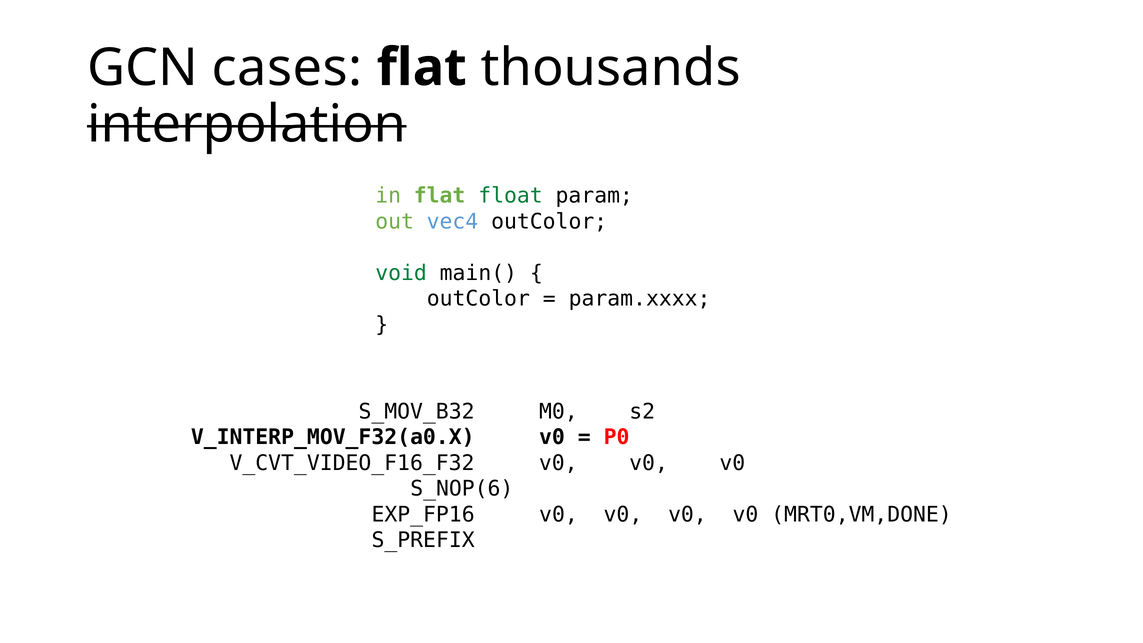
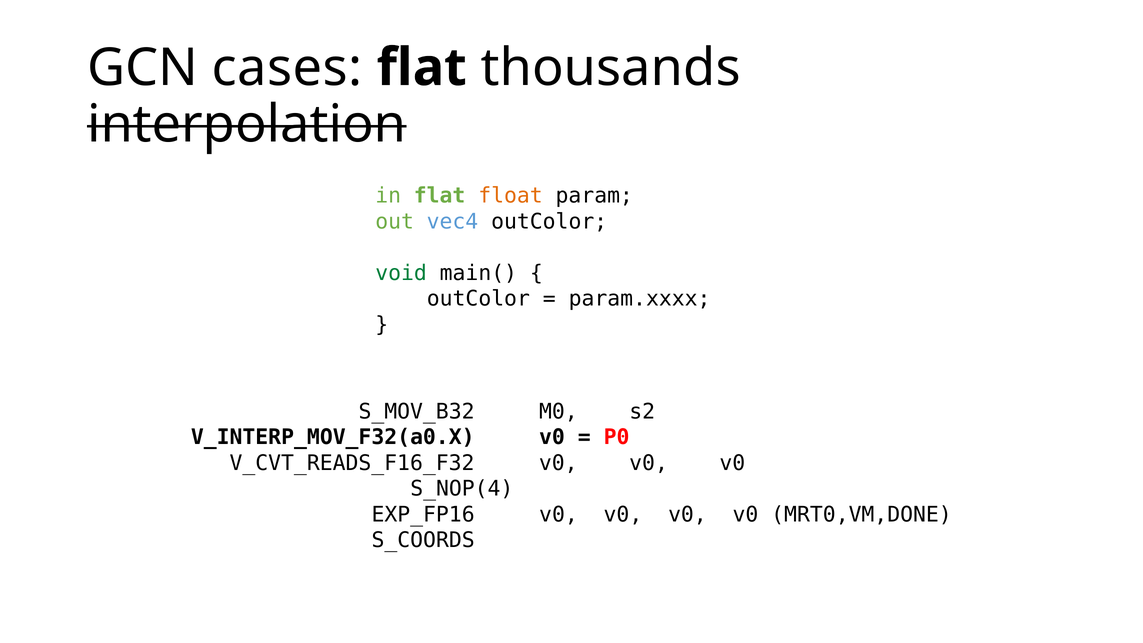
float colour: green -> orange (511, 196)
V_CVT_VIDEO_F16_F32: V_CVT_VIDEO_F16_F32 -> V_CVT_READS_F16_F32 (352, 463)
S_NOP(6: S_NOP(6 -> S_NOP(4 (462, 489)
S_PREFIX: S_PREFIX -> S_COORDS (423, 540)
